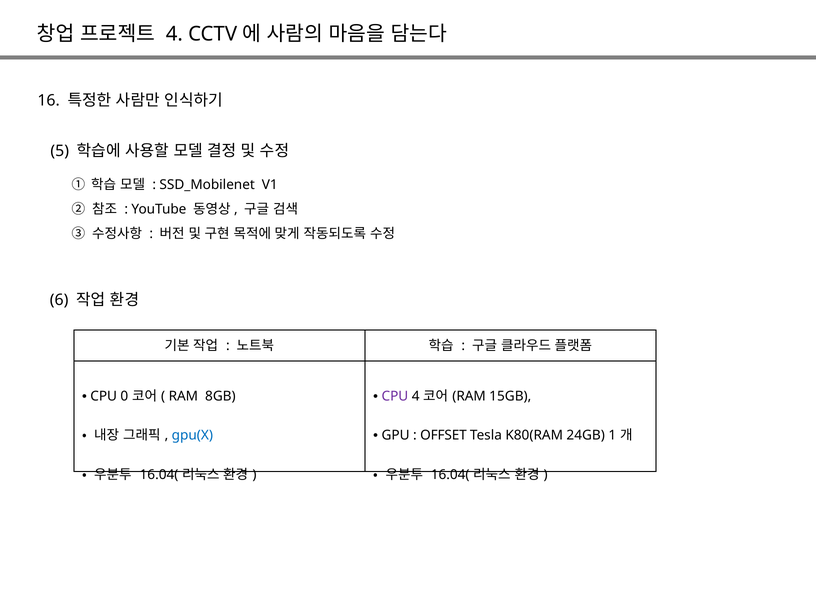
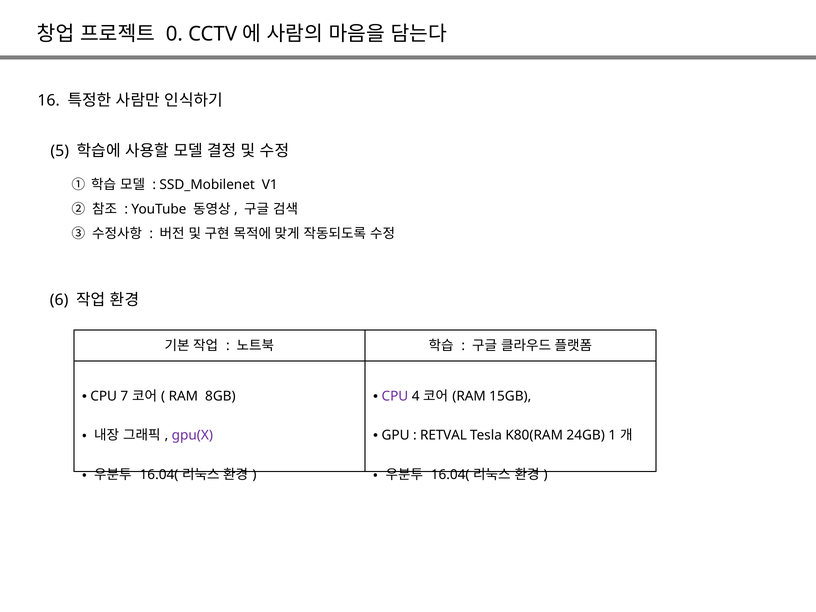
4: 4 -> 0 (174, 34)
0: 0 -> 7 (124, 396)
OFFSET: OFFSET -> RETVAL (443, 435)
gpu(X colour: blue -> purple (192, 435)
